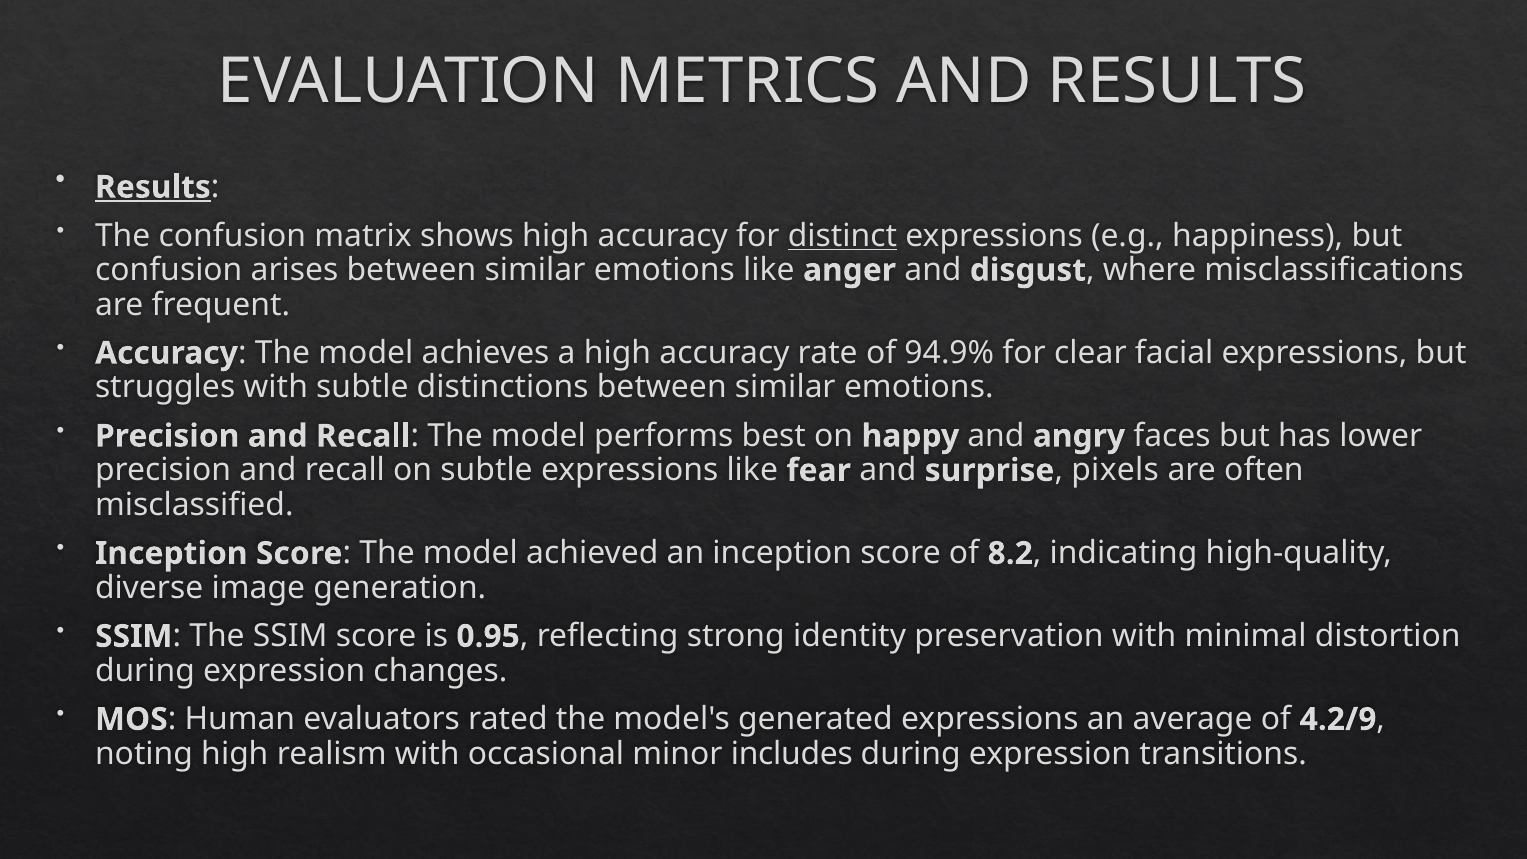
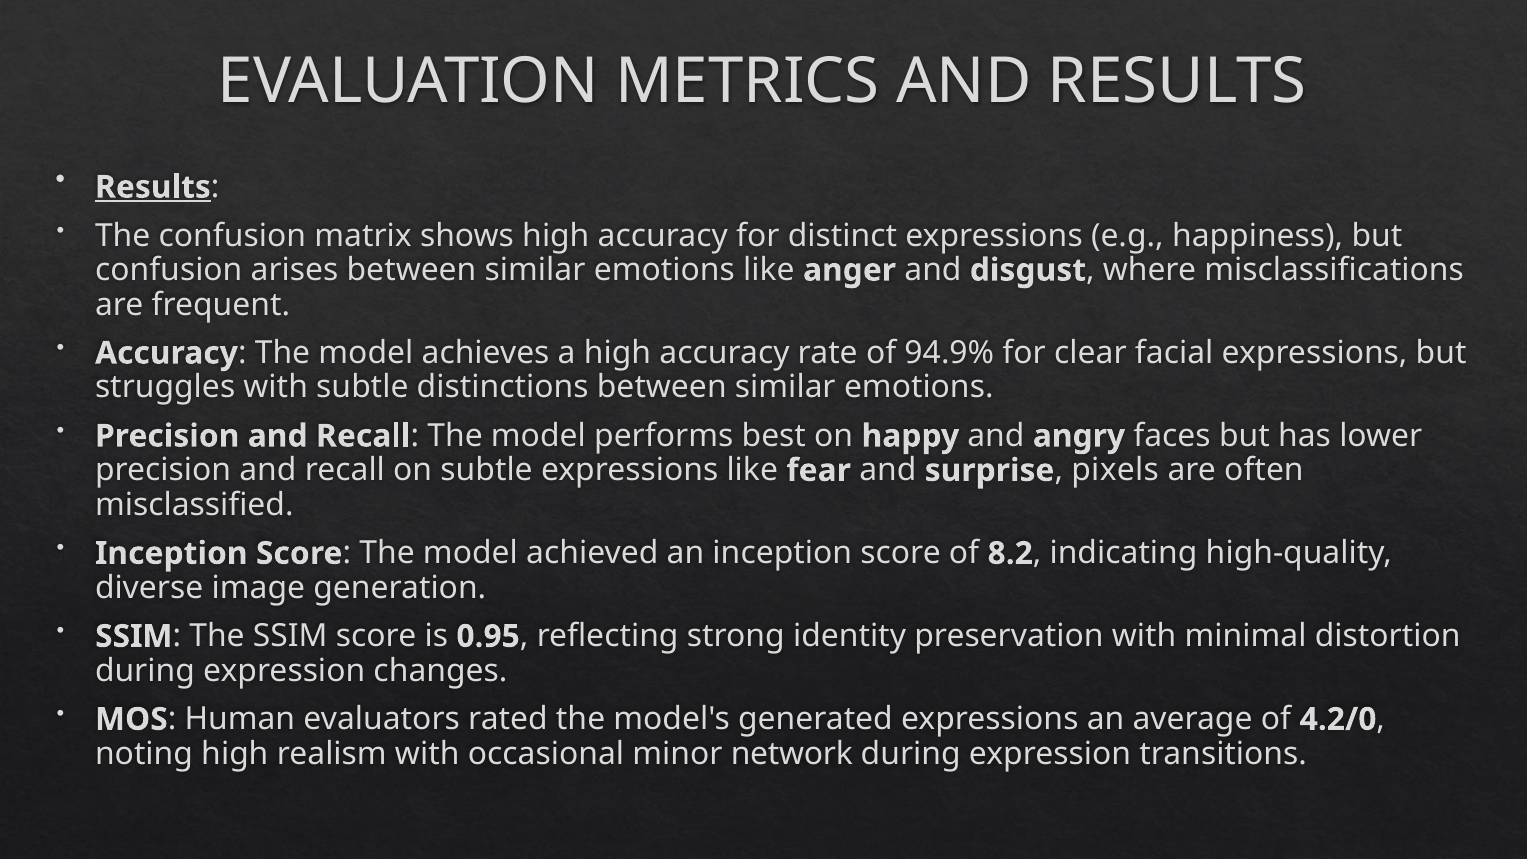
distinct underline: present -> none (842, 236)
4.2/9: 4.2/9 -> 4.2/0 (1338, 719)
includes: includes -> network (792, 754)
